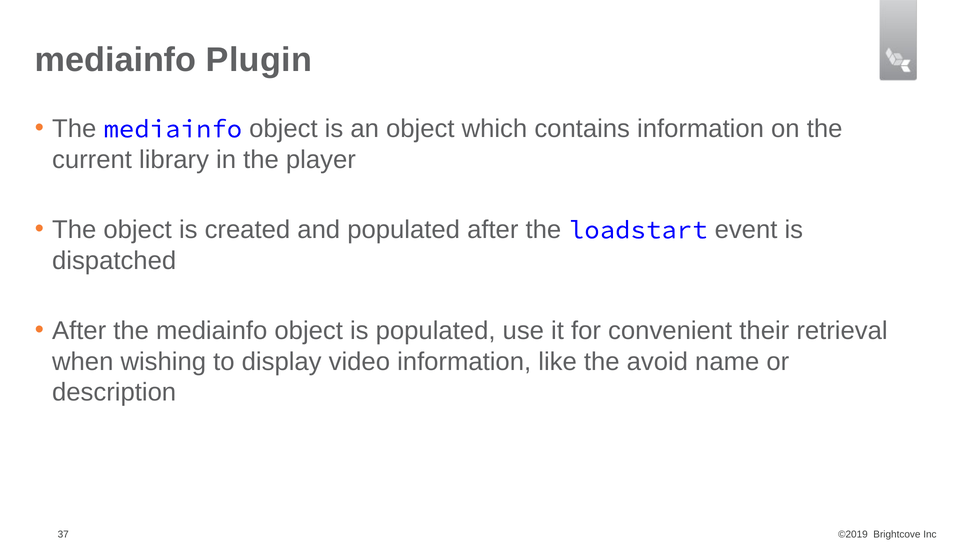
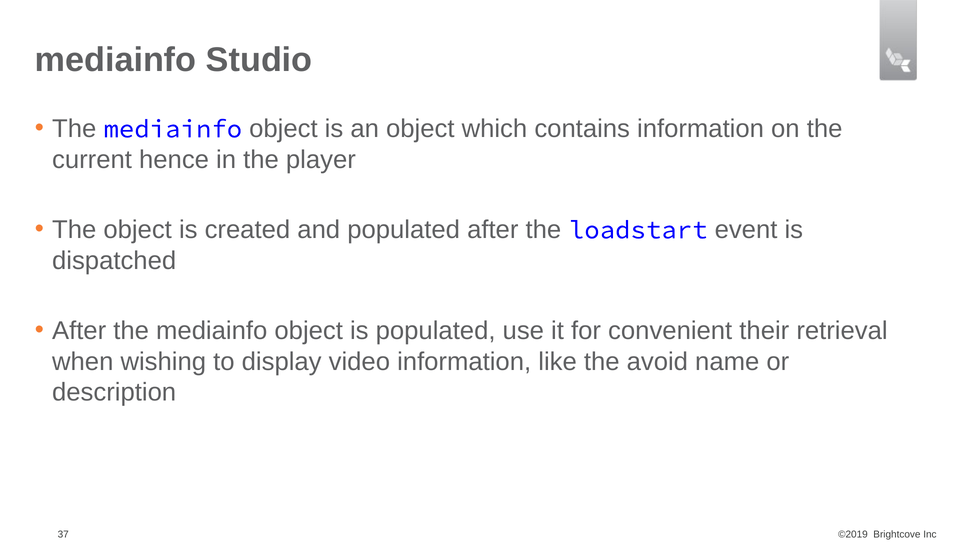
Plugin: Plugin -> Studio (259, 60)
library: library -> hence (174, 160)
